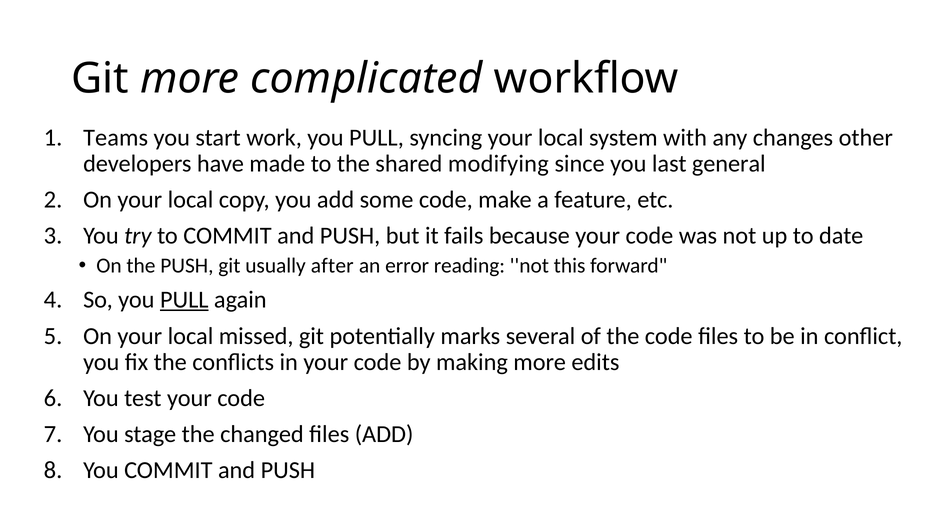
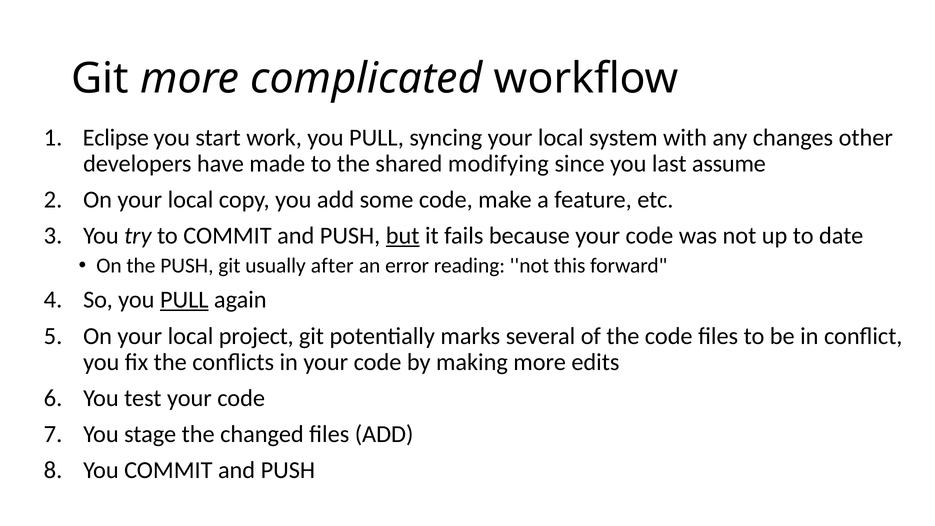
Teams: Teams -> Eclipse (116, 138)
general: general -> assume (729, 164)
but underline: none -> present (403, 236)
missed: missed -> project (256, 336)
